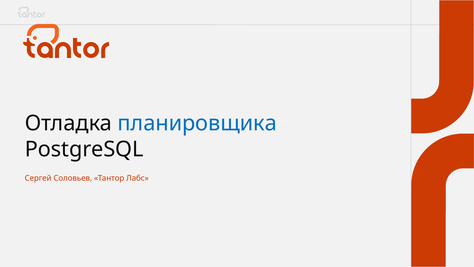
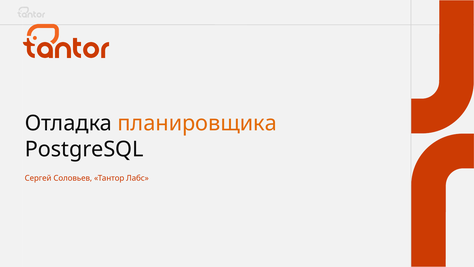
планировщика colour: blue -> orange (197, 123)
